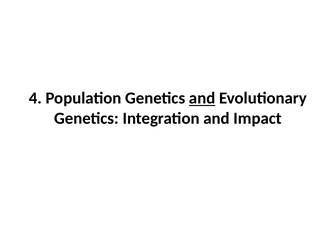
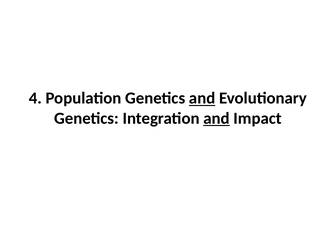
and underline: none -> present (216, 118)
